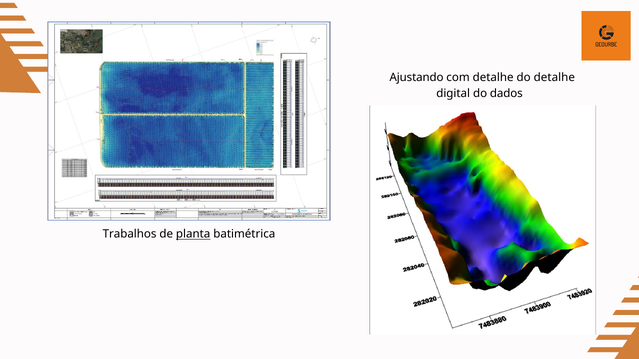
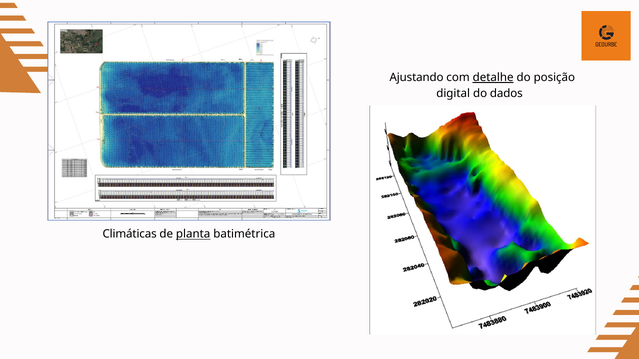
detalhe underline: none -> present (493, 78)
do detalhe: detalhe -> posição (554, 78)
Trabalhos: Trabalhos -> Climáticas (130, 234)
